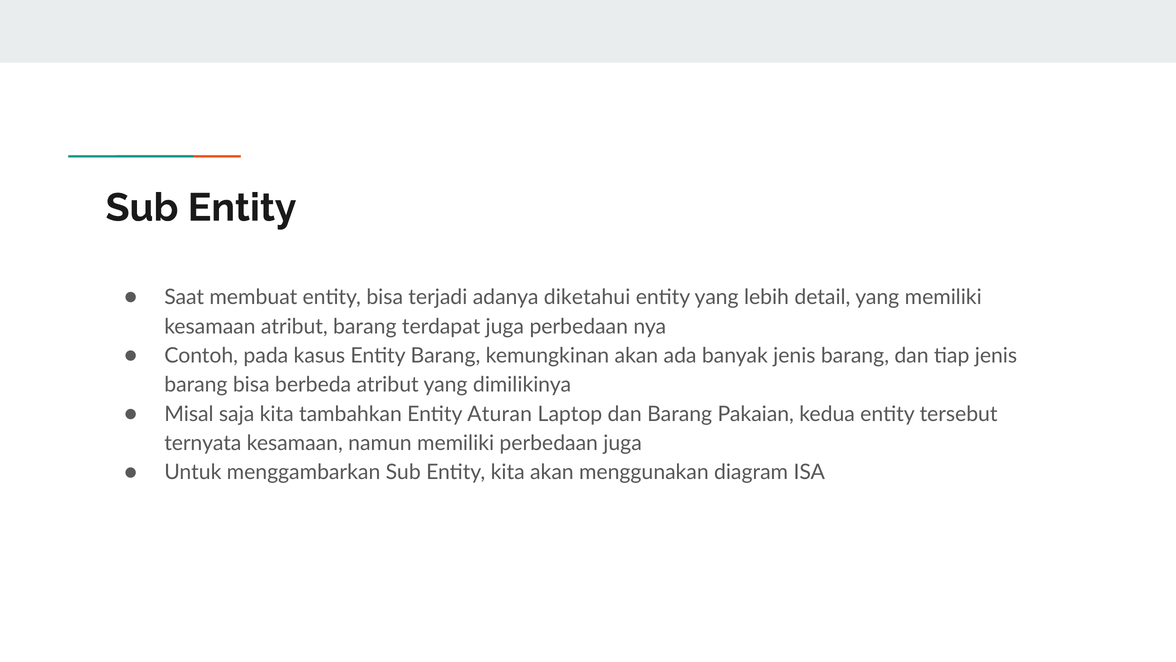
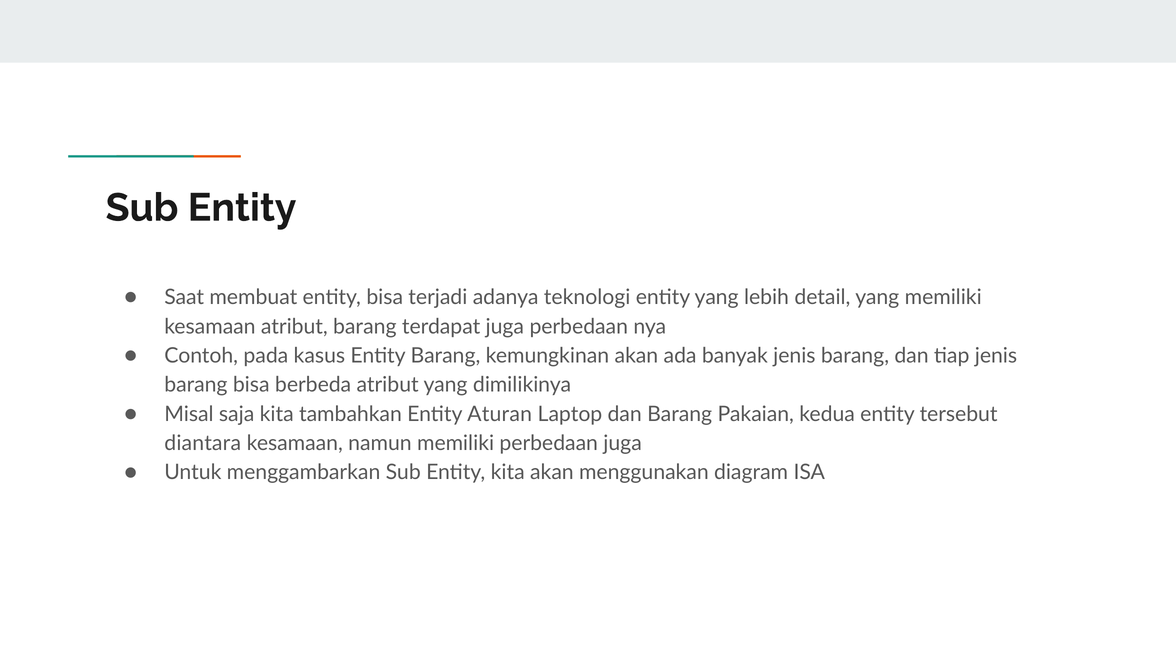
diketahui: diketahui -> teknologi (587, 297)
ternyata: ternyata -> diantara (203, 443)
